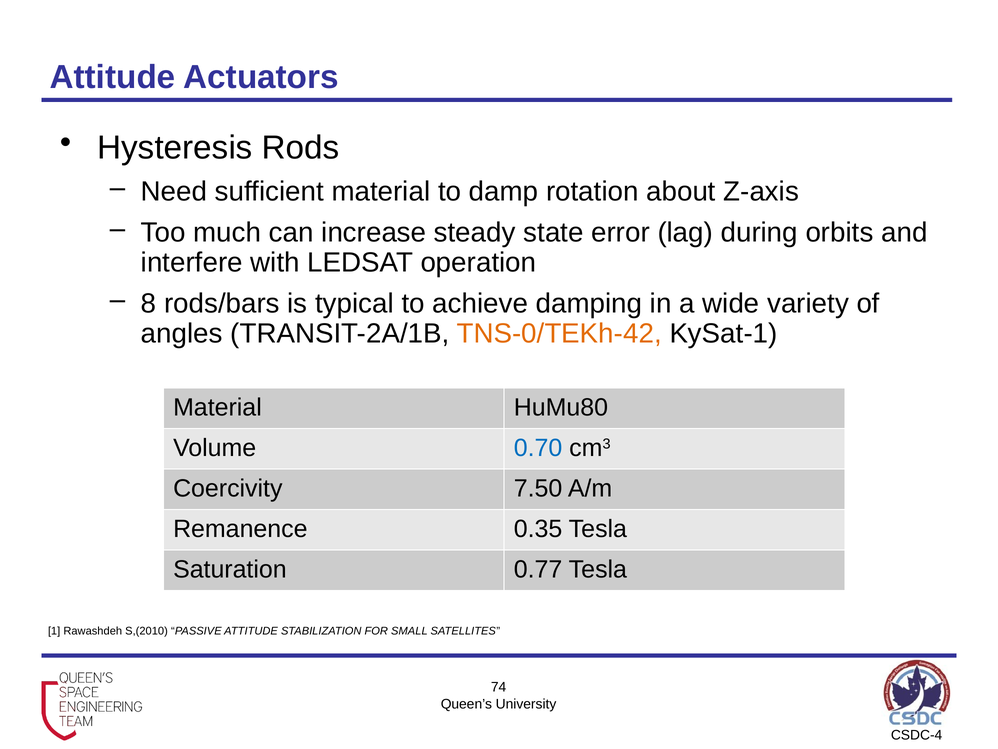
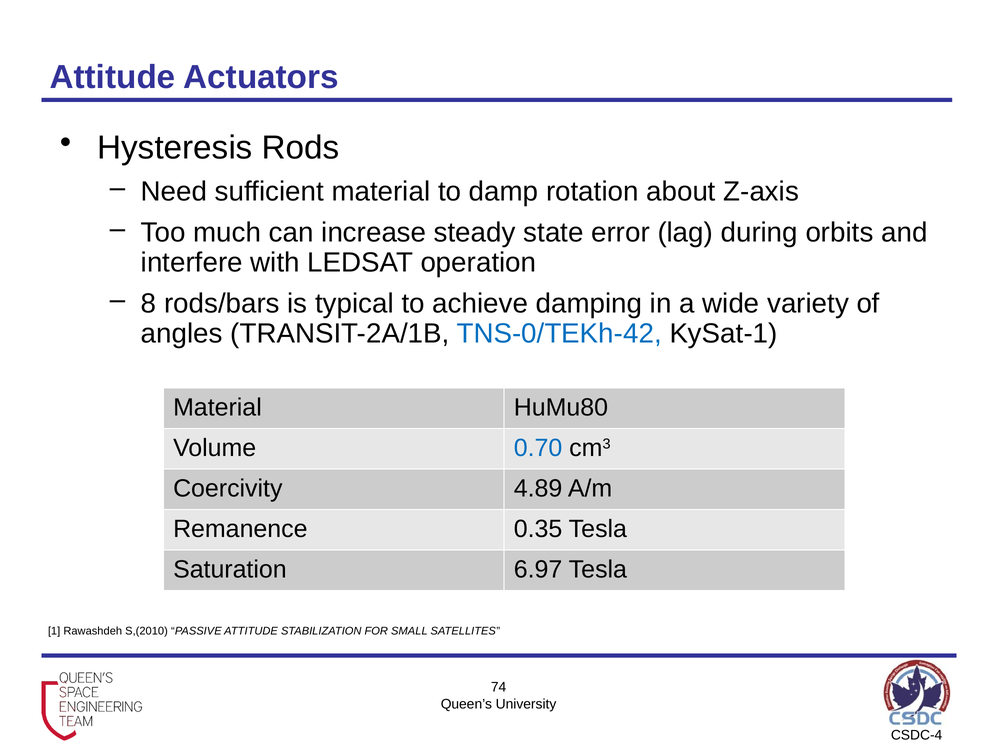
TNS-0/TEKh-42 colour: orange -> blue (559, 333)
7.50: 7.50 -> 4.89 (538, 488)
0.77: 0.77 -> 6.97 (538, 569)
